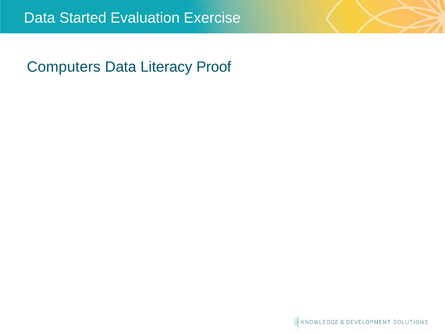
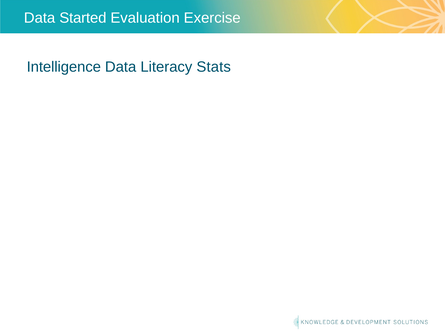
Computers: Computers -> Intelligence (64, 67)
Proof: Proof -> Stats (214, 67)
